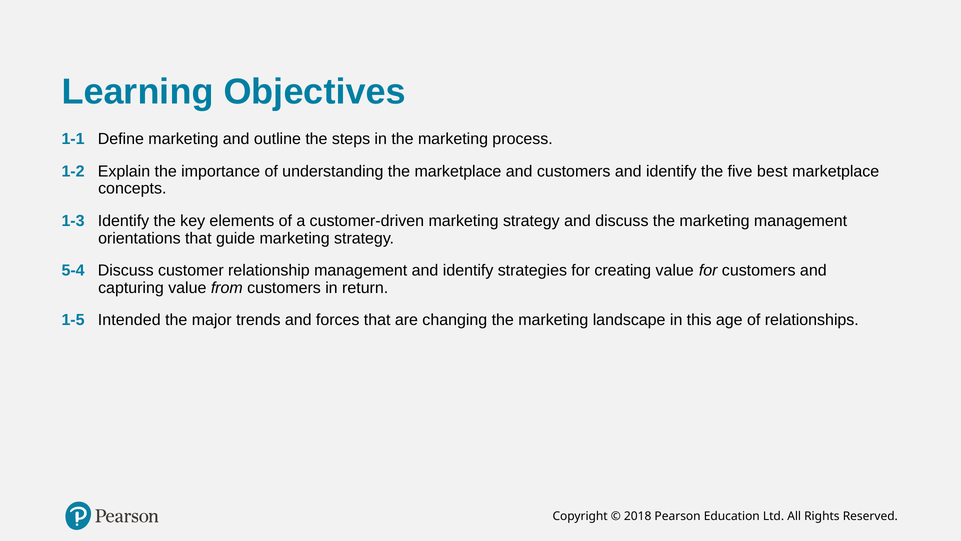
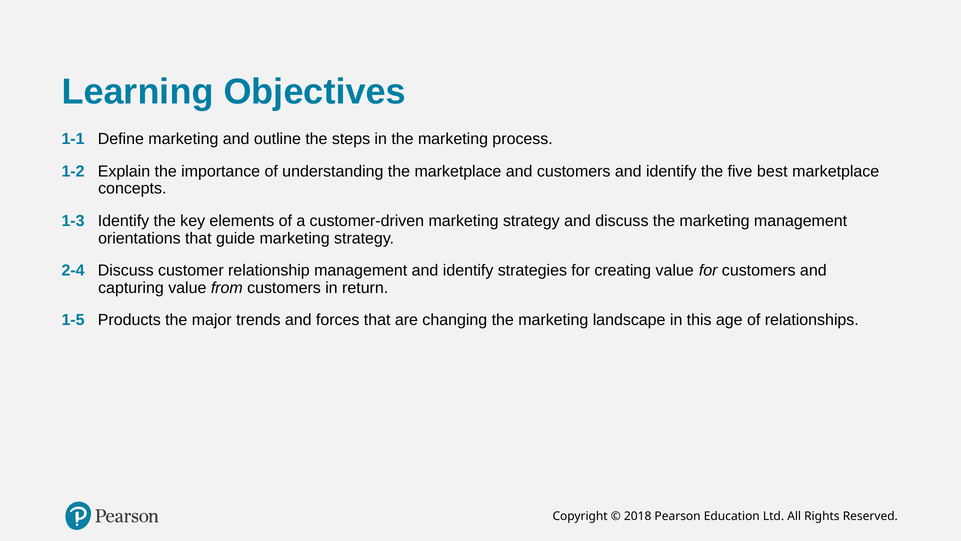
5-4: 5-4 -> 2-4 (73, 270)
Intended: Intended -> Products (129, 320)
